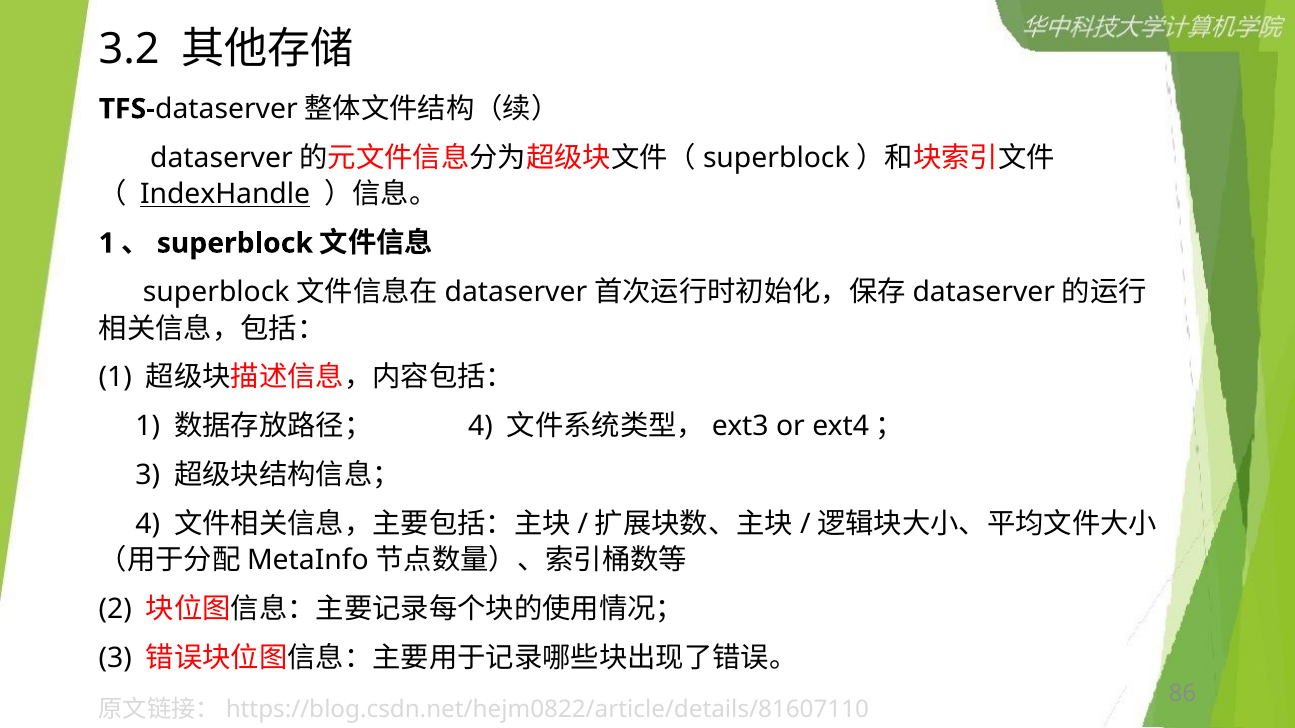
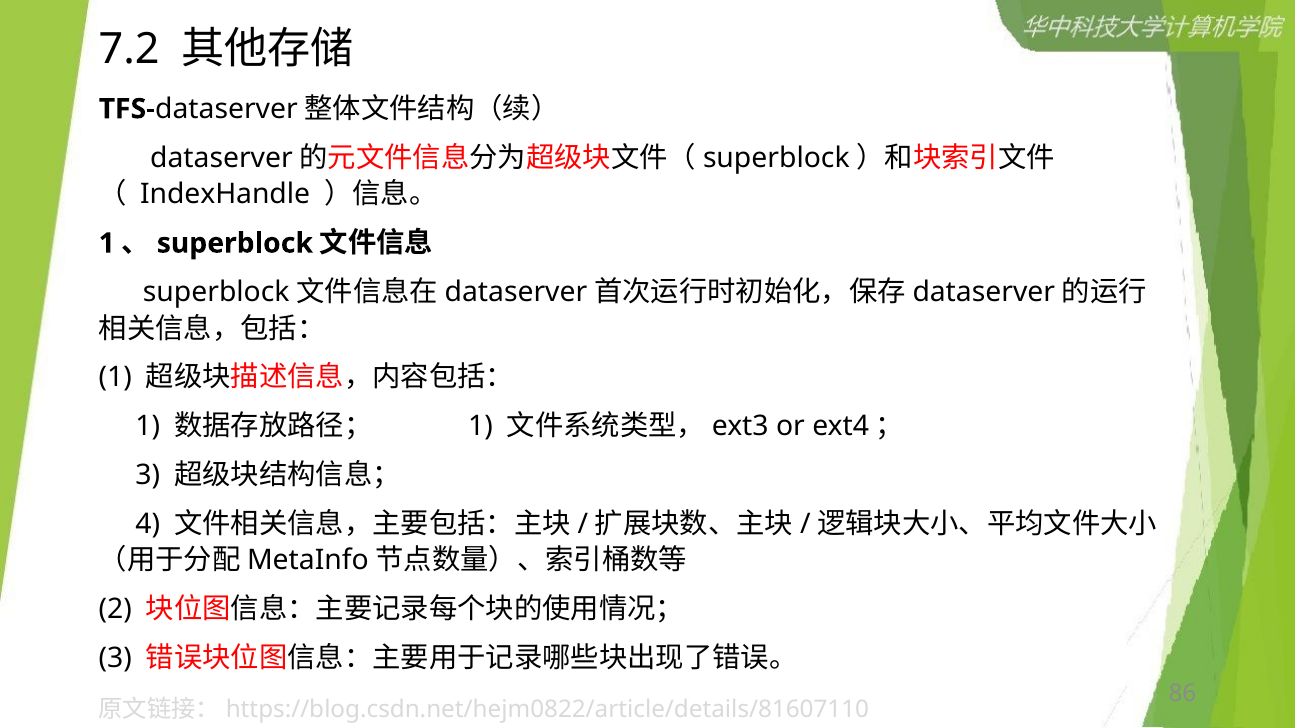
3.2: 3.2 -> 7.2 (129, 49)
IndexHandle underline: present -> none (225, 195)
4: 4 -> 1 (480, 427)
